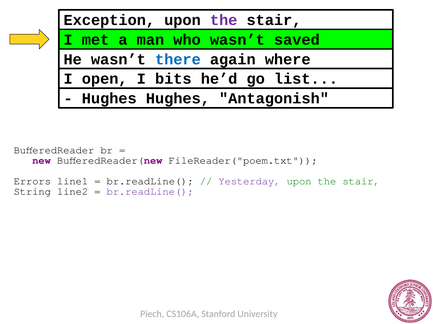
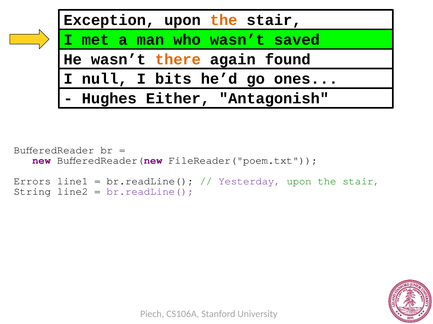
the colour: purple -> orange (224, 20)
there colour: blue -> orange (178, 59)
where: where -> found (288, 59)
open: open -> null (105, 79)
list: list -> ones (306, 79)
Hughes Hughes: Hughes -> Either (178, 99)
